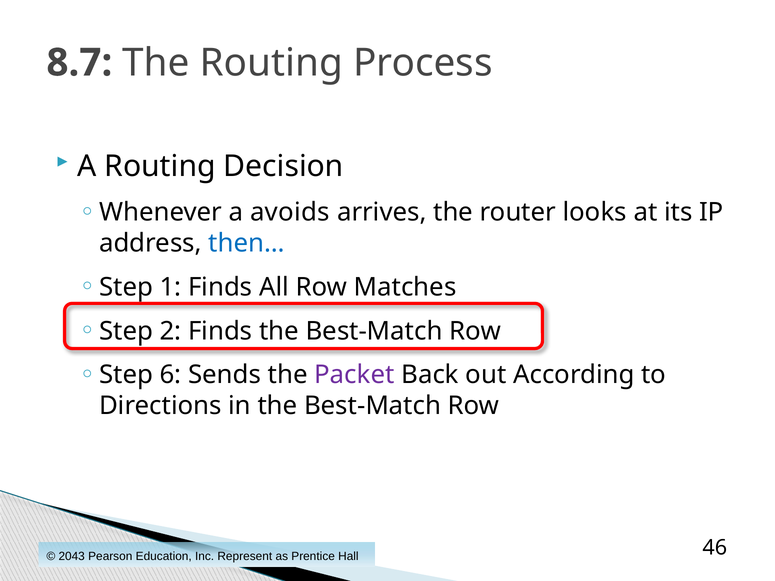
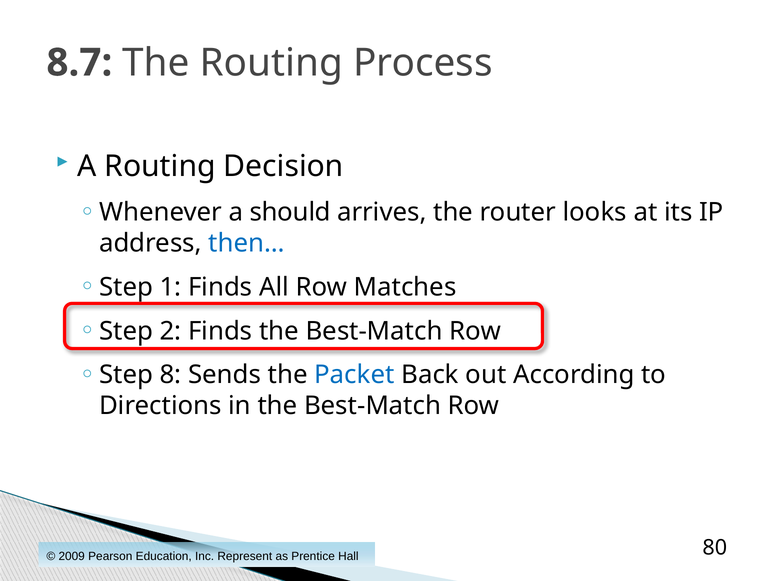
avoids: avoids -> should (290, 212)
6: 6 -> 8 (171, 375)
Packet colour: purple -> blue (354, 375)
2043: 2043 -> 2009 (72, 557)
46: 46 -> 80 (715, 548)
